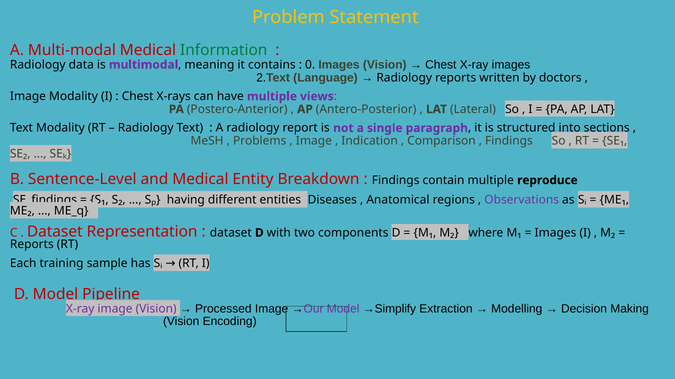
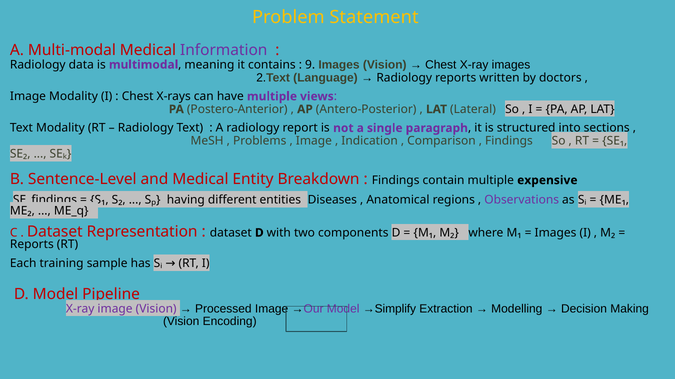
Information colour: green -> purple (224, 50)
0: 0 -> 9 (310, 65)
reproduce: reproduce -> expensive (547, 181)
